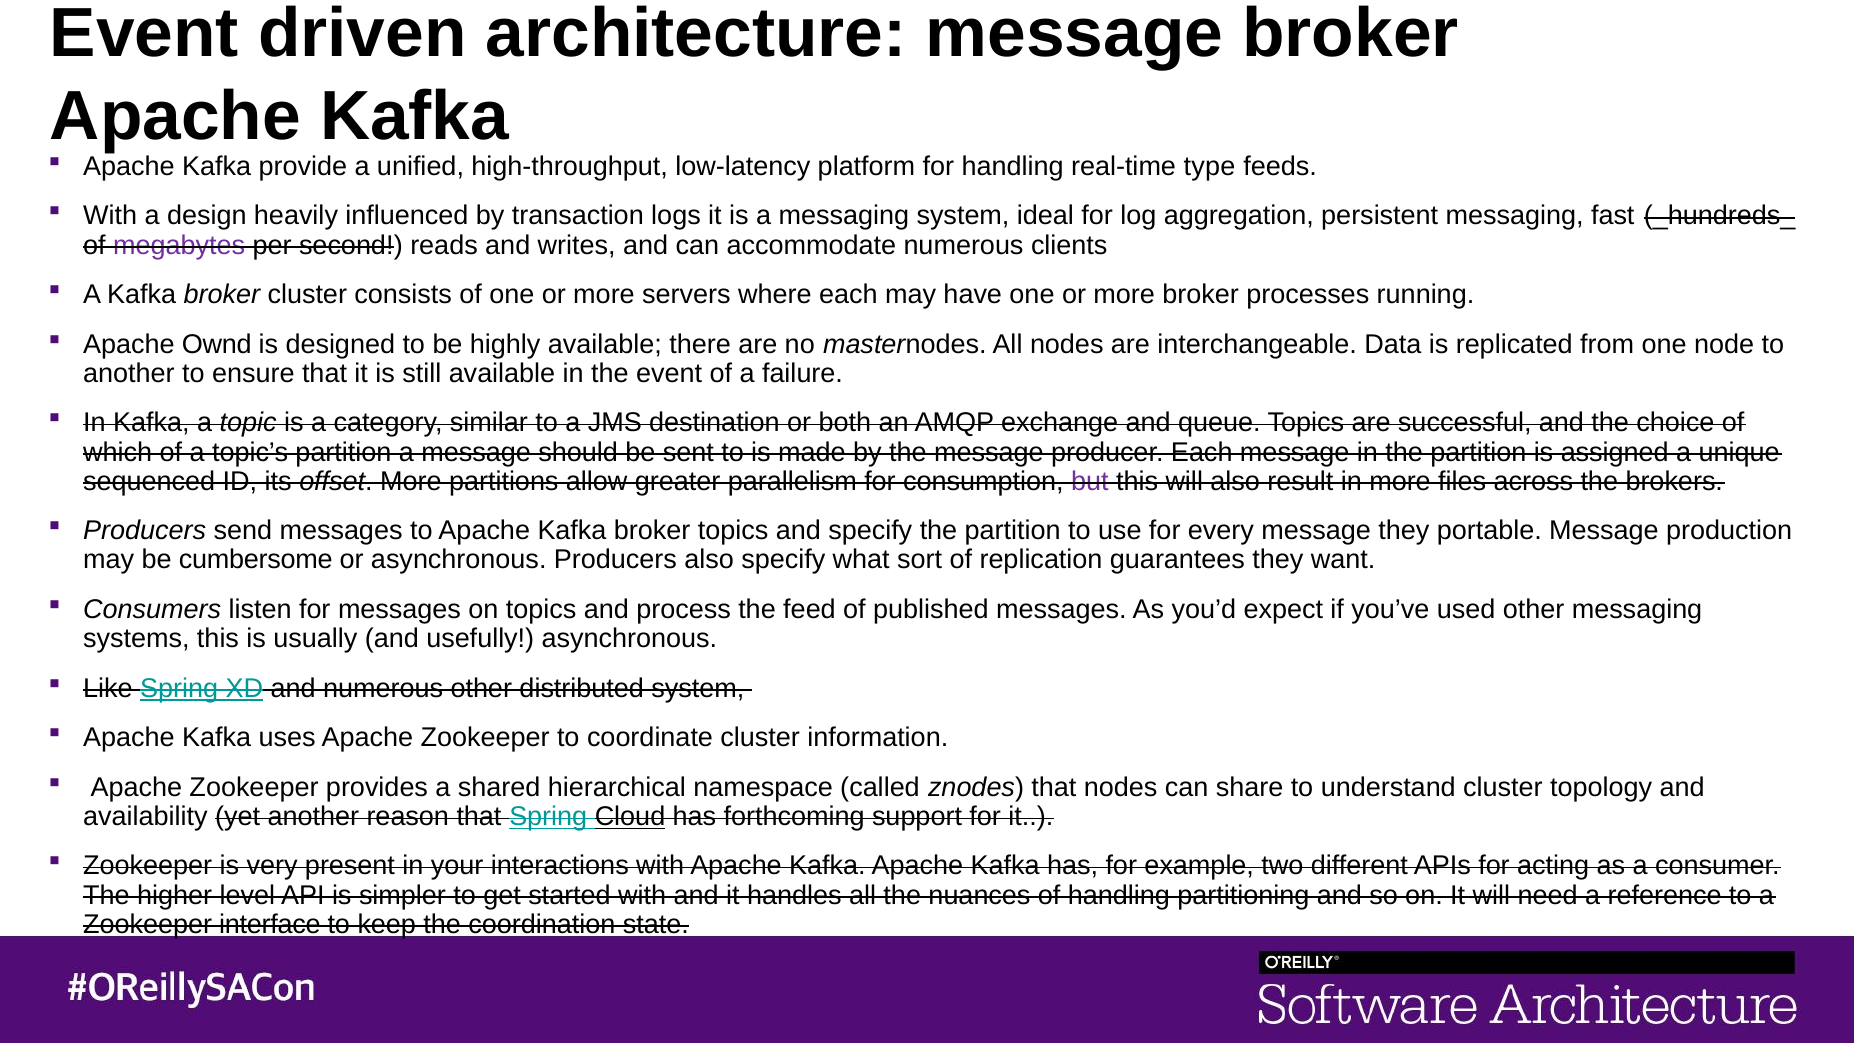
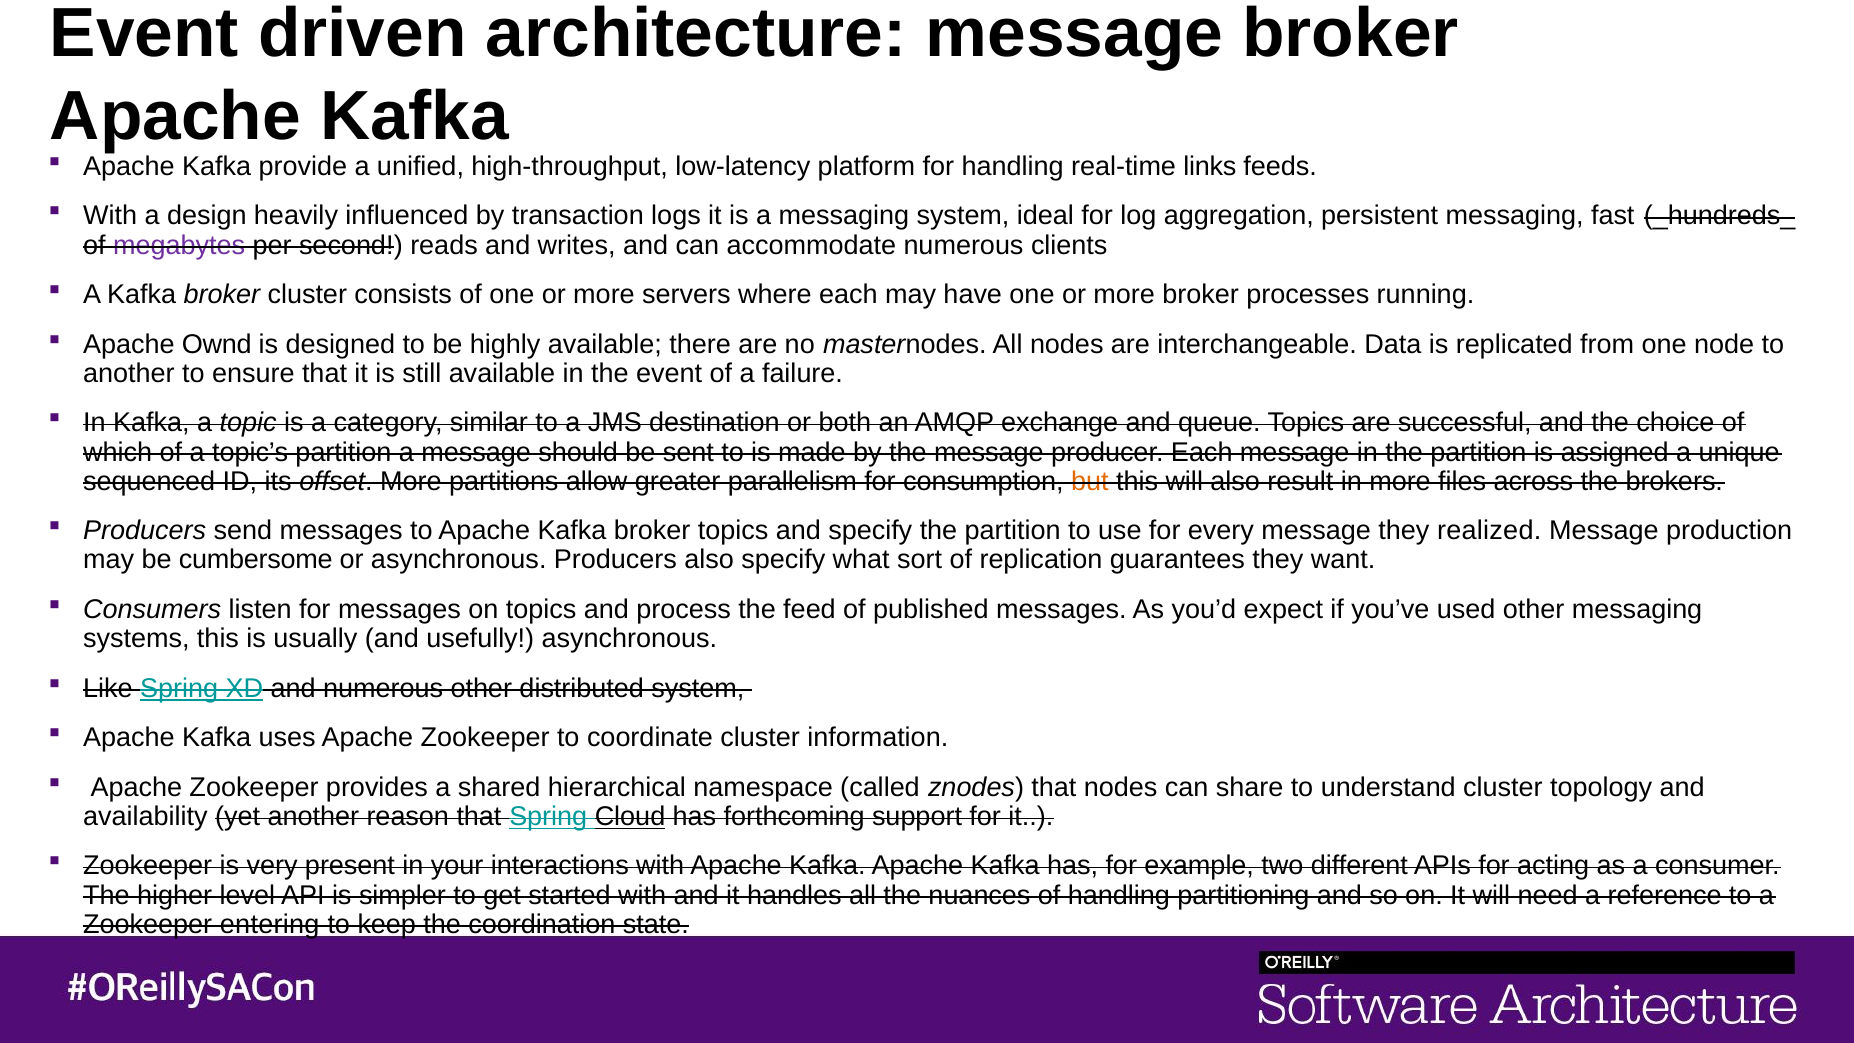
type: type -> links (1210, 166)
but colour: purple -> orange (1090, 481)
portable: portable -> realized (1489, 531)
interface: interface -> entering (270, 924)
